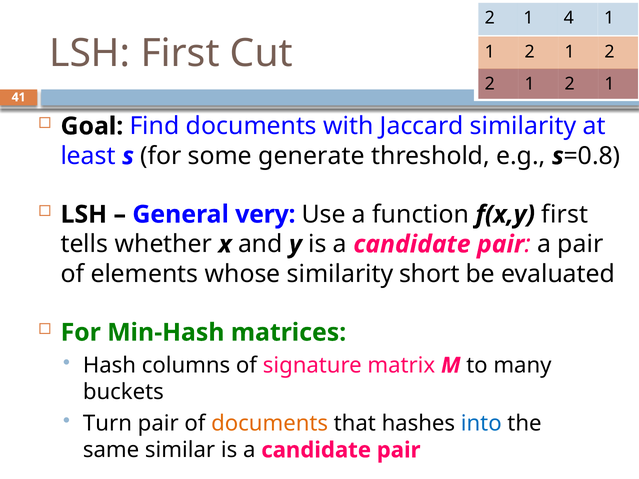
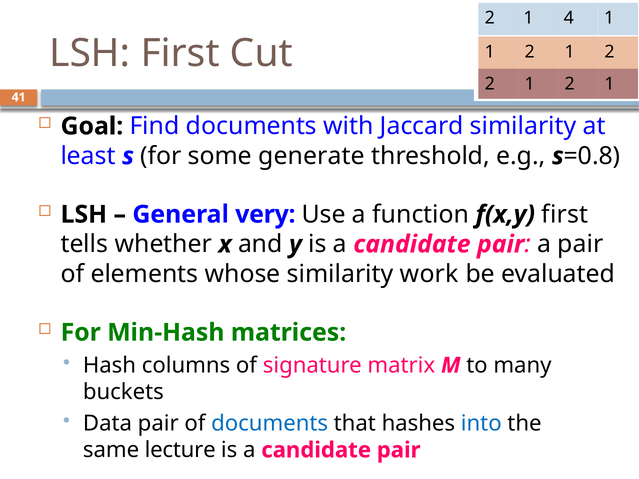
short: short -> work (429, 274)
Turn: Turn -> Data (108, 424)
documents colour: orange -> blue (270, 424)
similar: similar -> lecture (180, 450)
